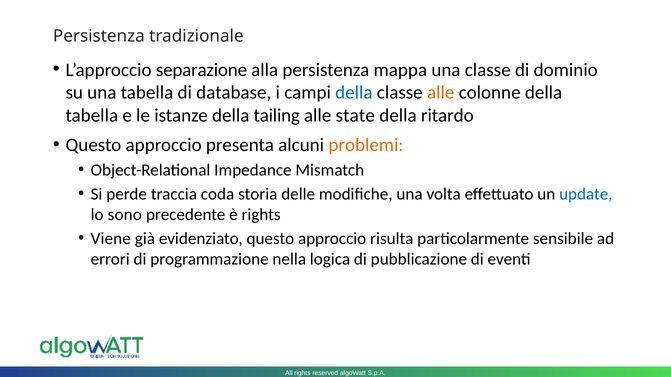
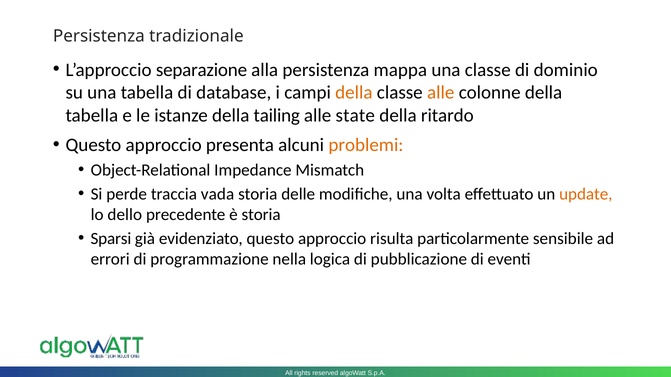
della colour: blue -> orange (354, 93)
coda: coda -> vada (218, 194)
update colour: blue -> orange (586, 194)
sono: sono -> dello (125, 215)
è rights: rights -> storia (261, 215)
Viene: Viene -> Sparsi (111, 239)
